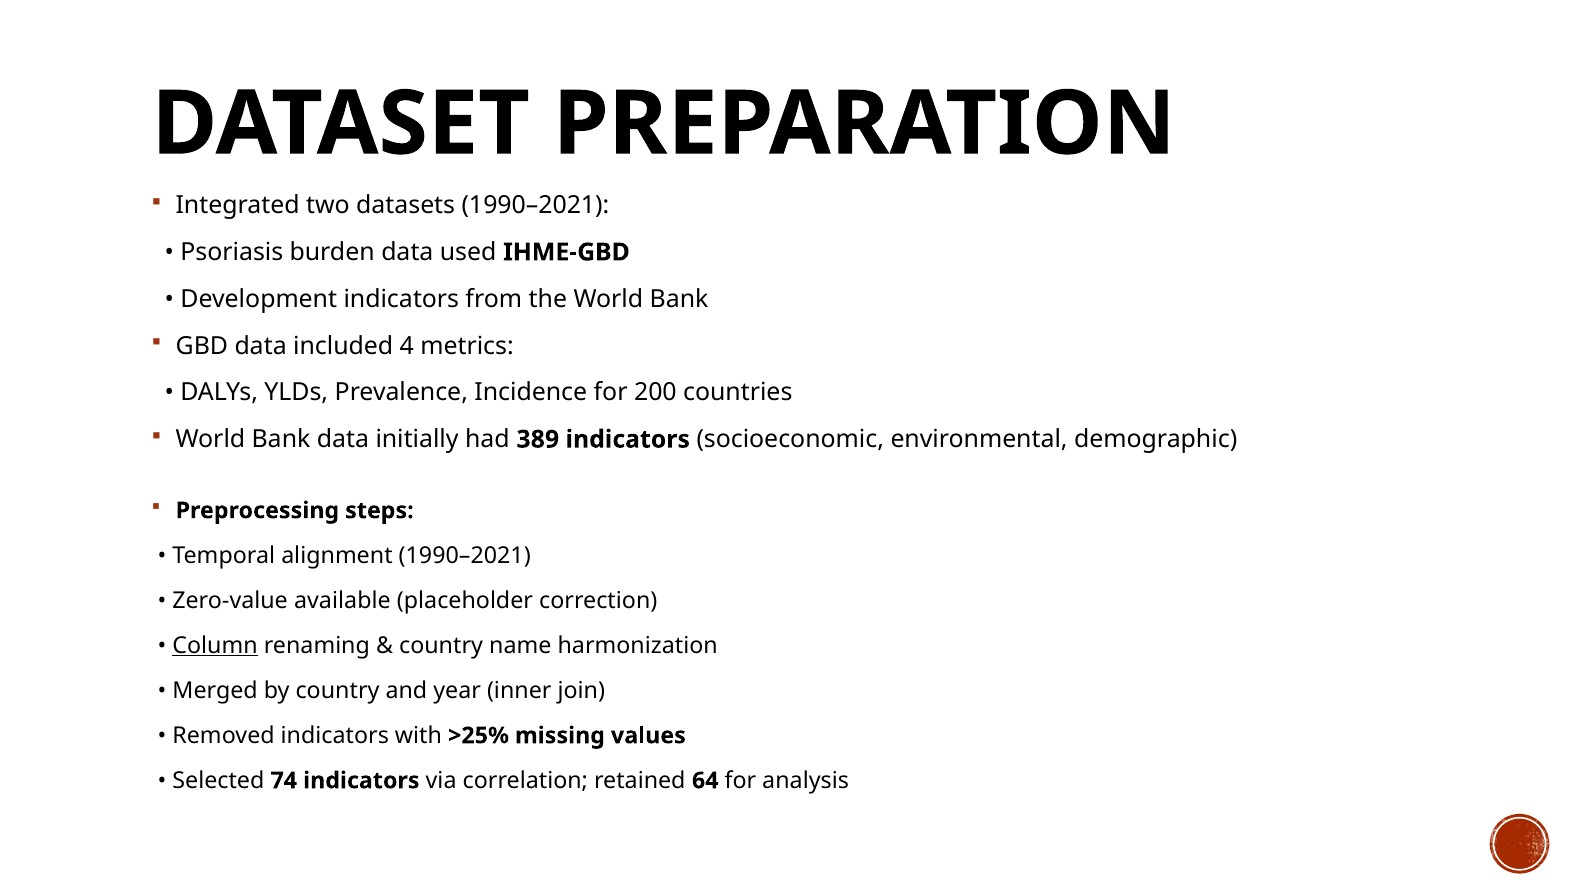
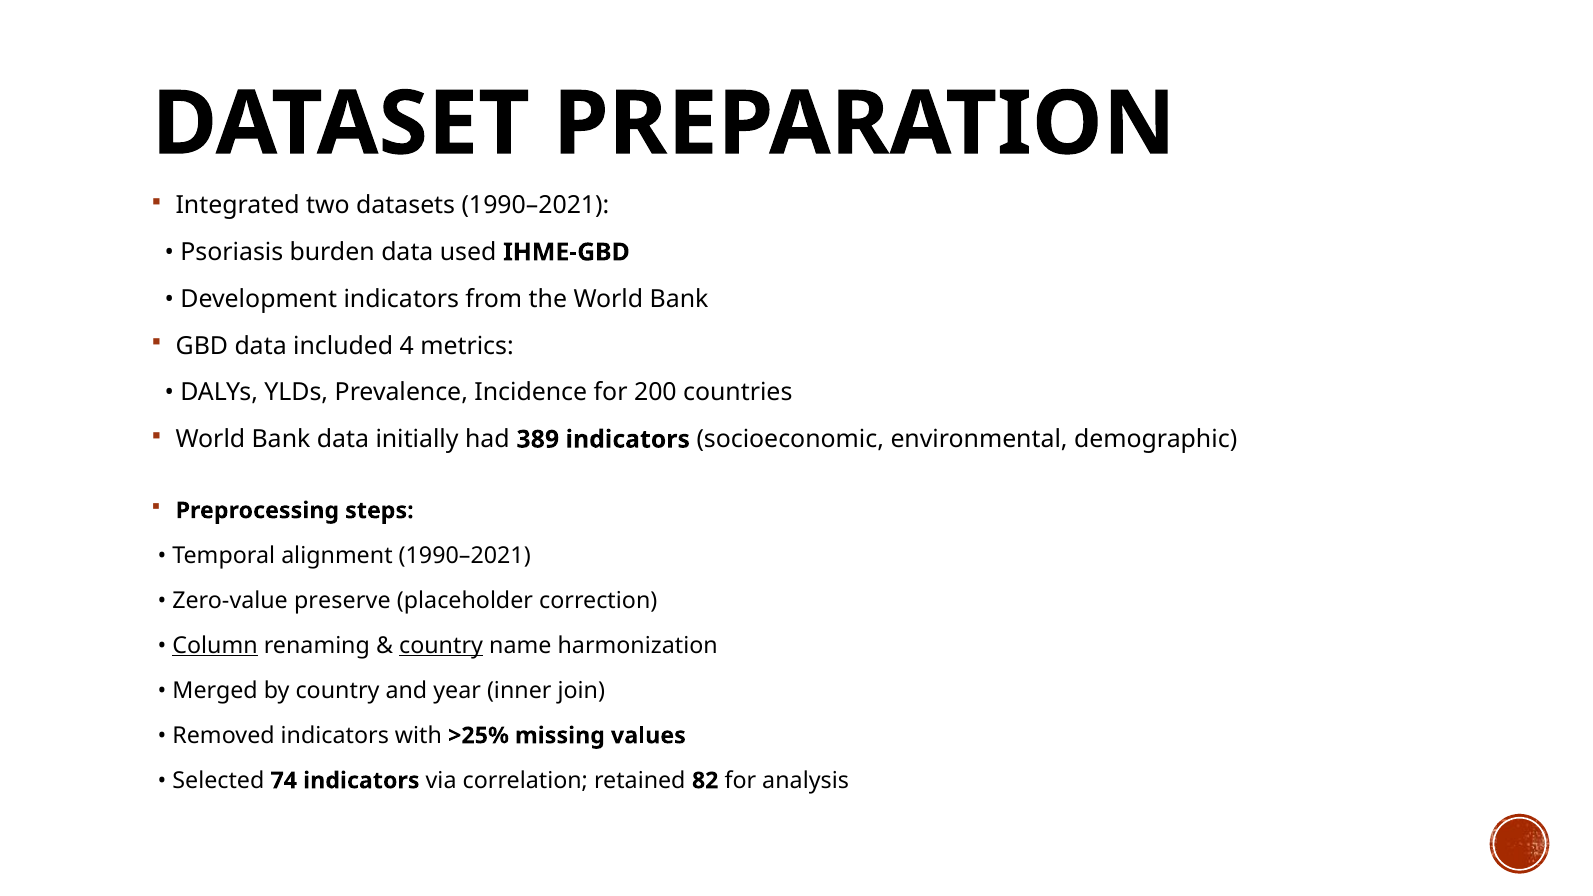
available: available -> preserve (342, 601)
country underline: none -> present (441, 646)
64: 64 -> 82 (705, 781)
